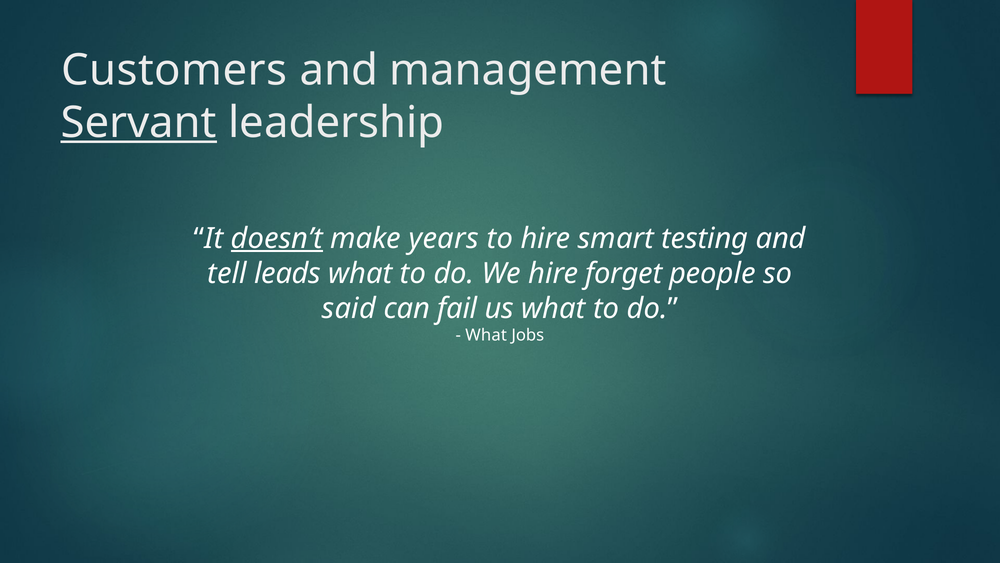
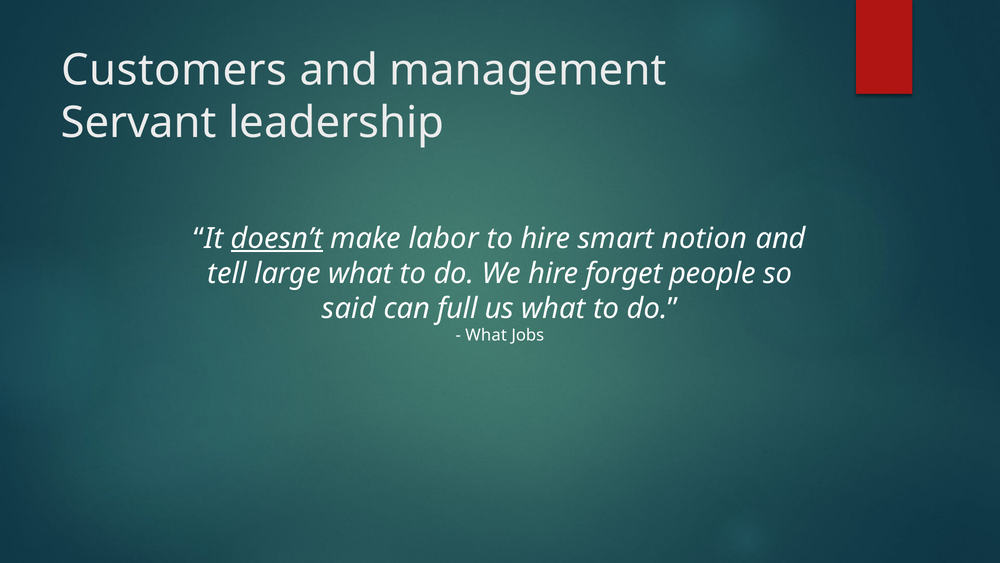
Servant underline: present -> none (139, 123)
years: years -> labor (444, 238)
testing: testing -> notion (705, 238)
leads: leads -> large (287, 273)
fail: fail -> full (457, 308)
